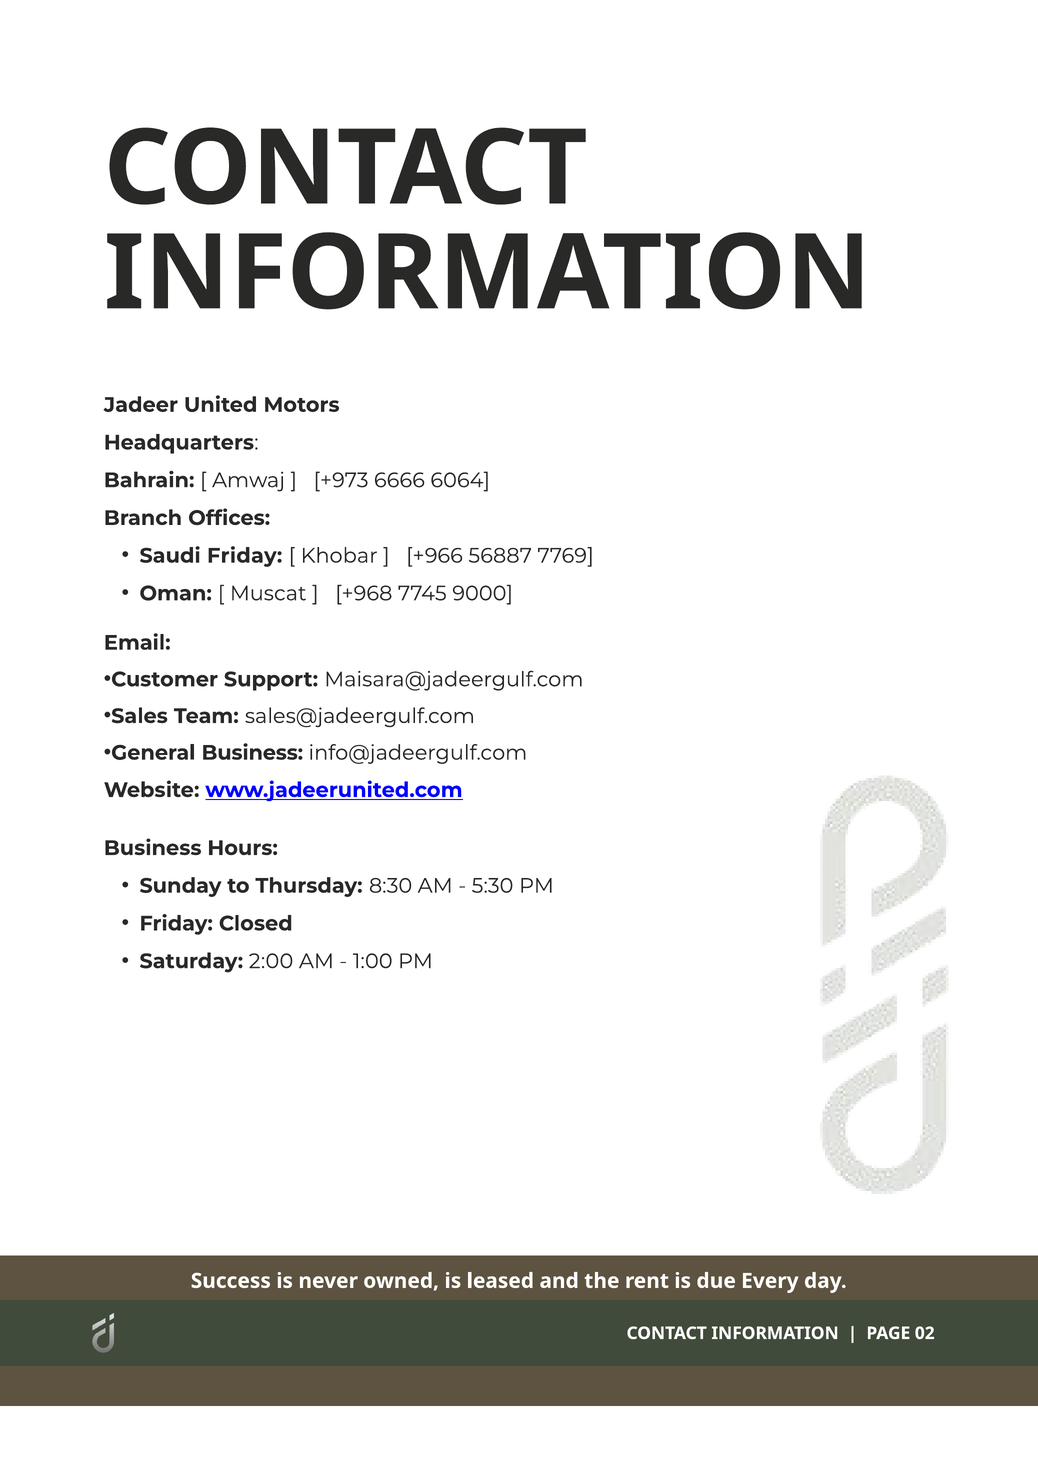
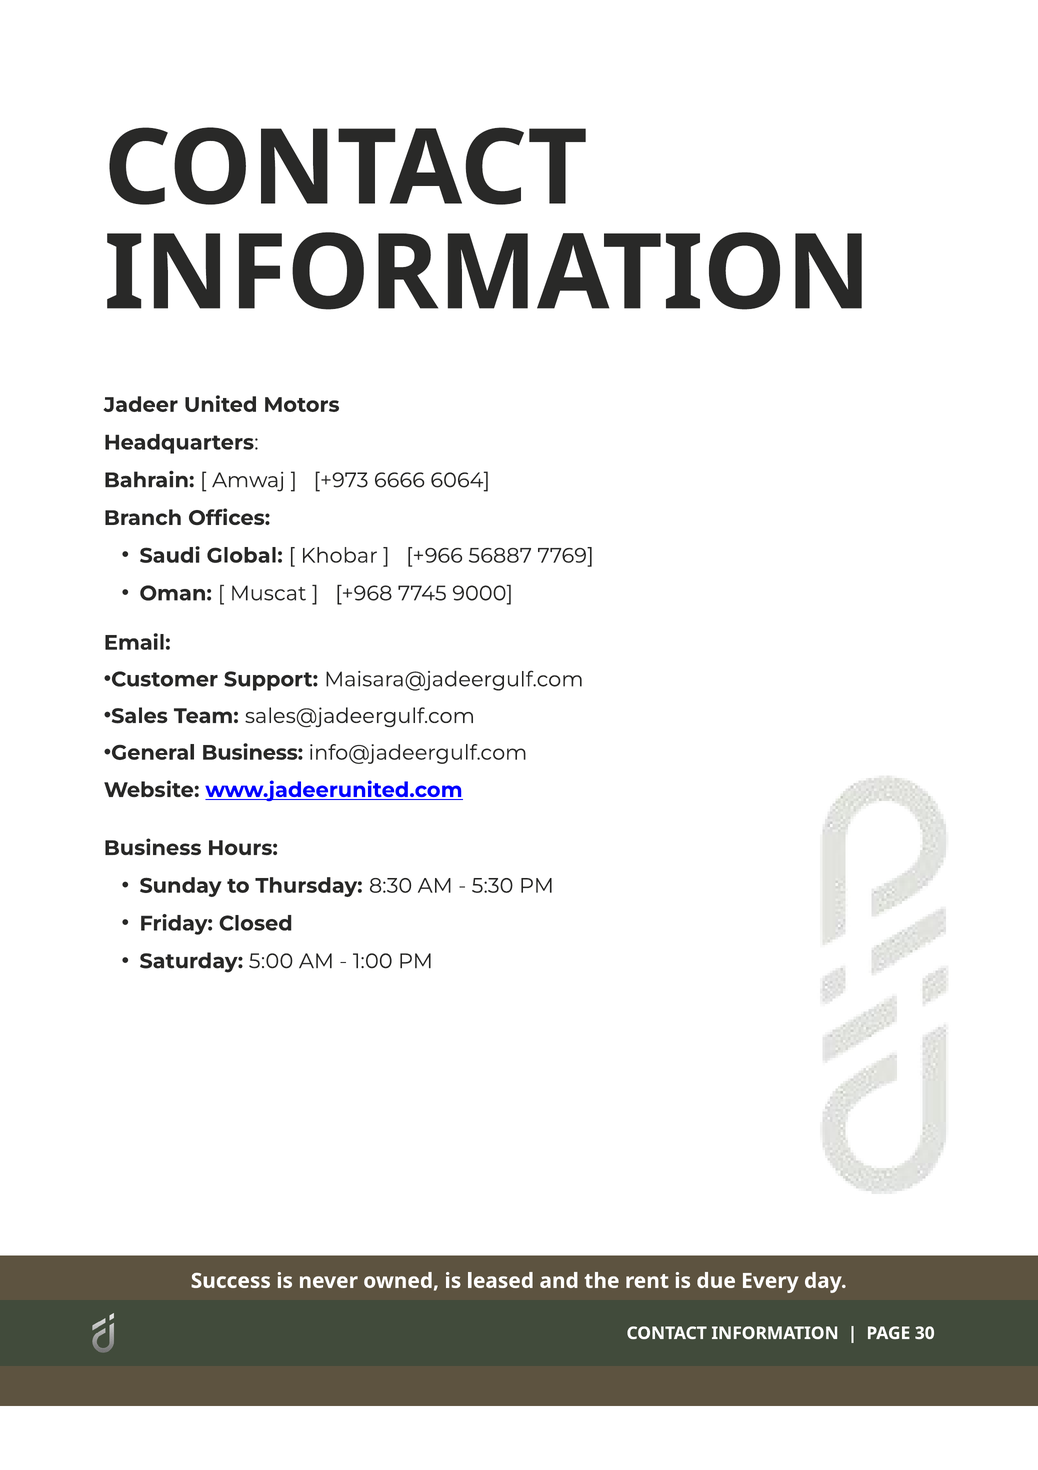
Saudi Friday: Friday -> Global (245, 555)
2:00: 2:00 -> 5:00 (271, 961)
02: 02 -> 30 (925, 1332)
